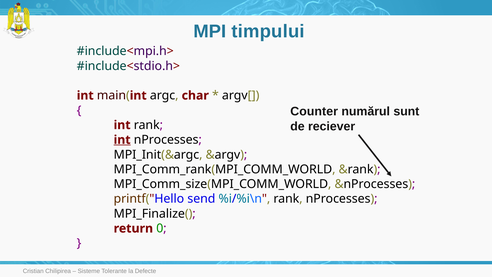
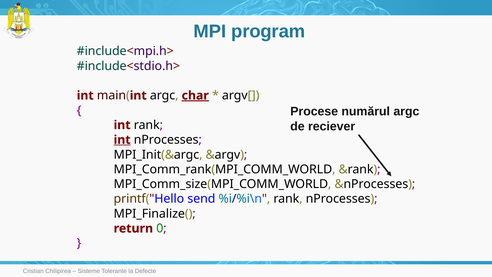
timpului: timpului -> program (268, 31)
char underline: none -> present (195, 95)
Counter: Counter -> Procese (314, 111)
numărul sunt: sunt -> argc (406, 111)
